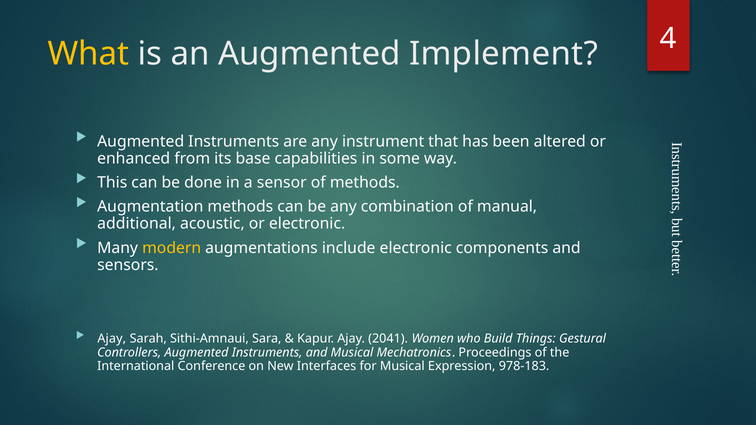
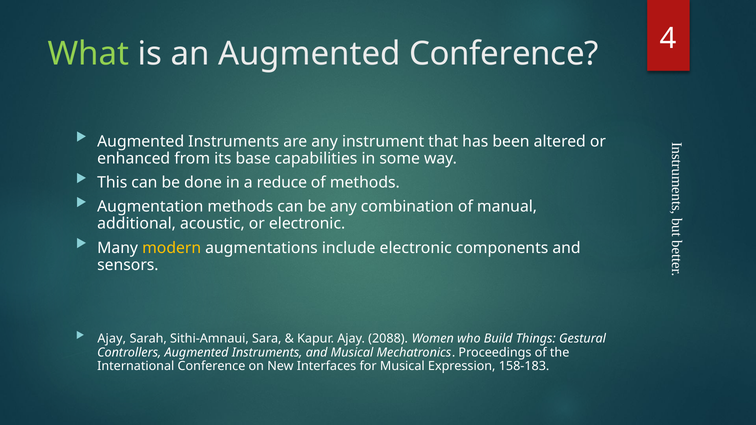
What colour: yellow -> light green (88, 54)
Augmented Implement: Implement -> Conference (504, 54)
sensor: sensor -> reduce (282, 183)
2041: 2041 -> 2088 (388, 339)
978-183: 978-183 -> 158-183 (524, 366)
